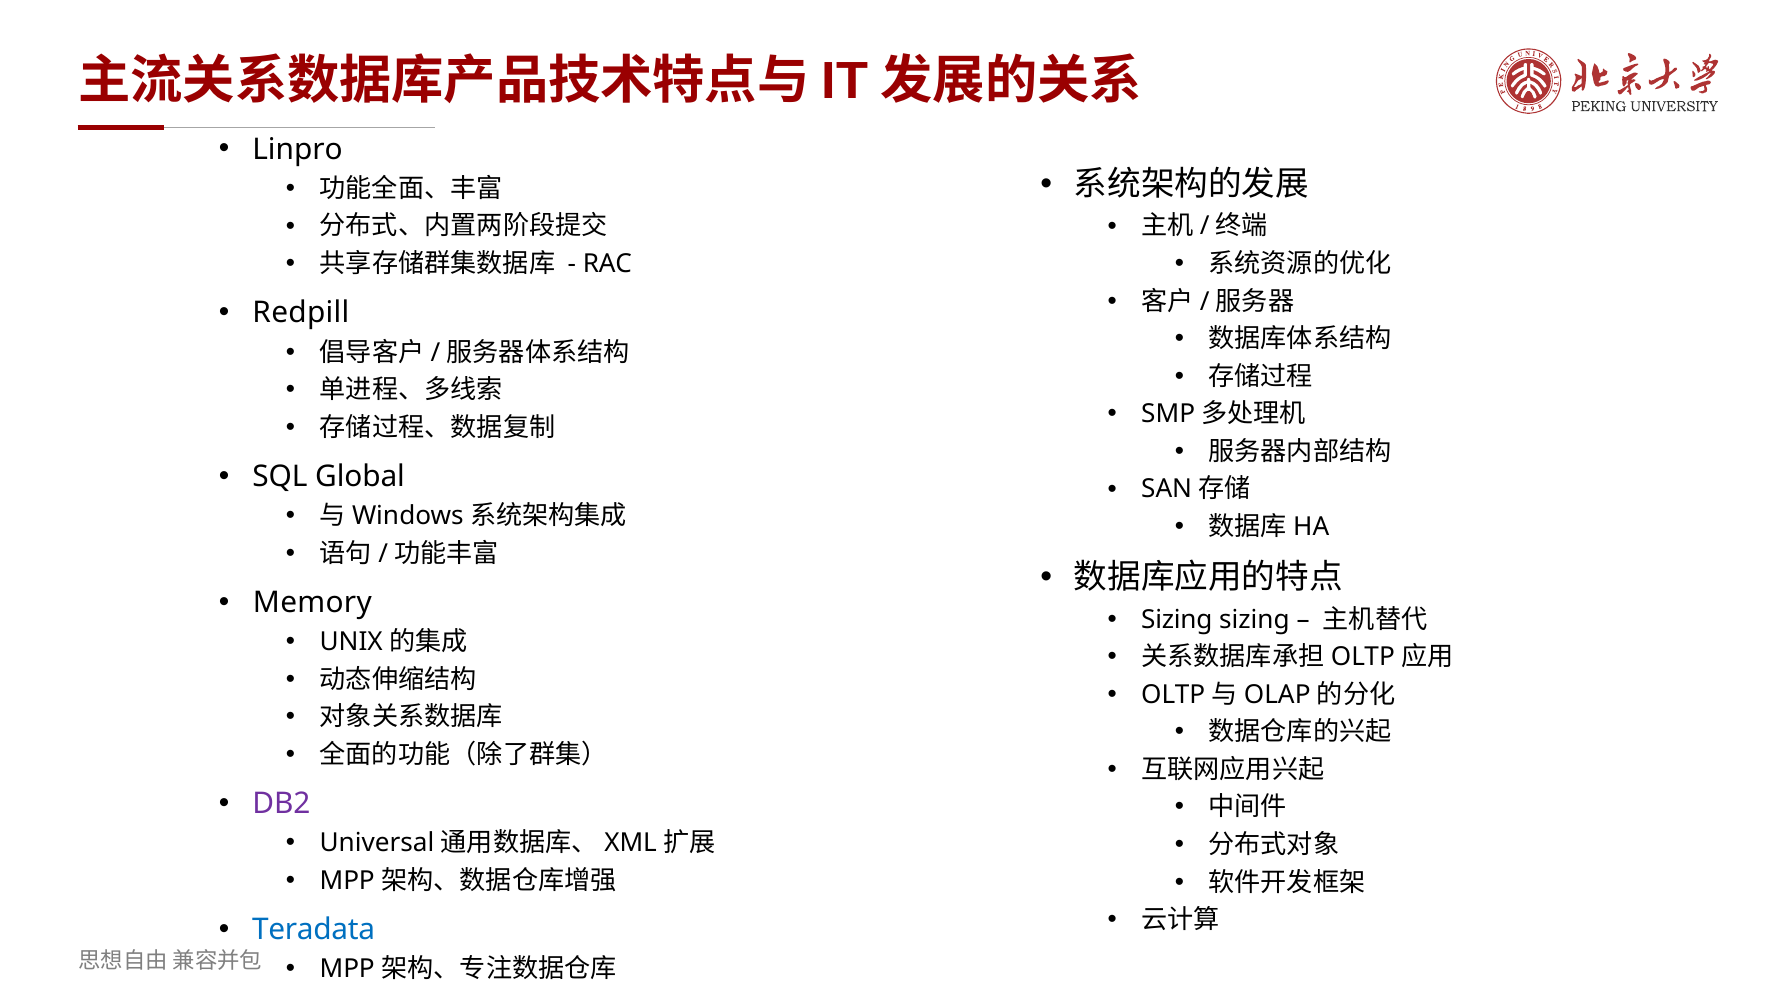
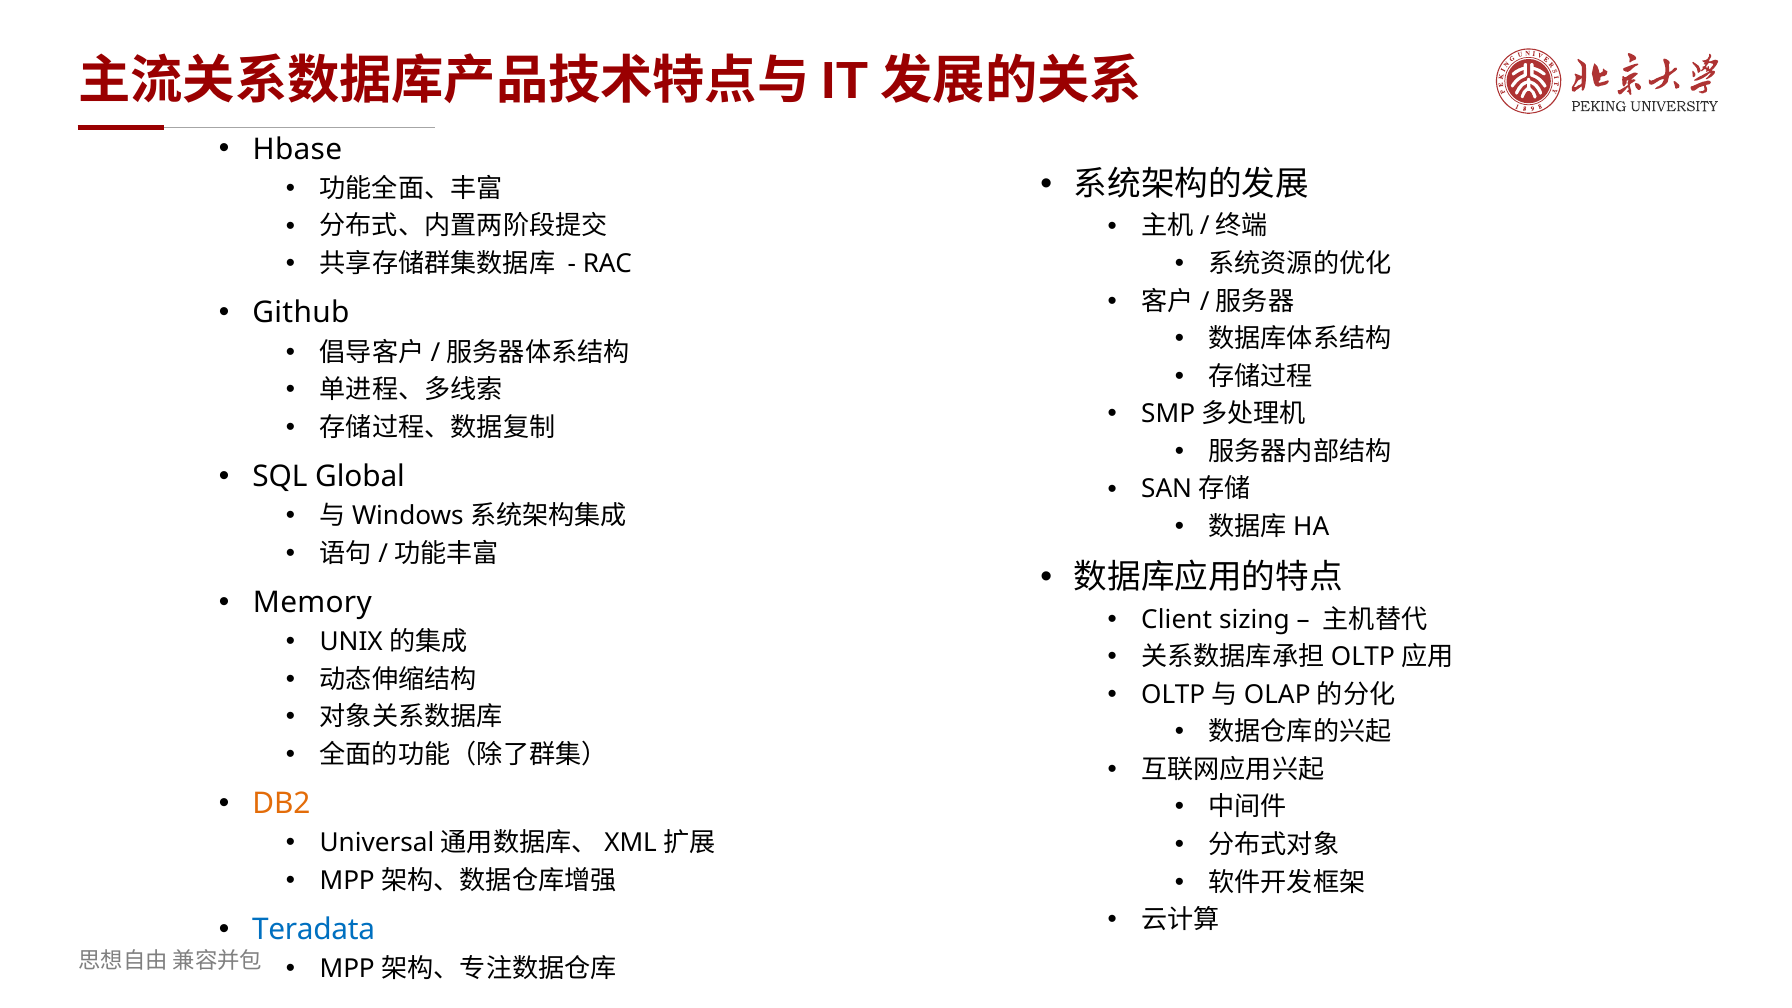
Linpro: Linpro -> Hbase (297, 149)
Redpill: Redpill -> Github (301, 313)
Sizing: Sizing -> Client (1177, 619)
DB2 colour: purple -> orange (281, 804)
